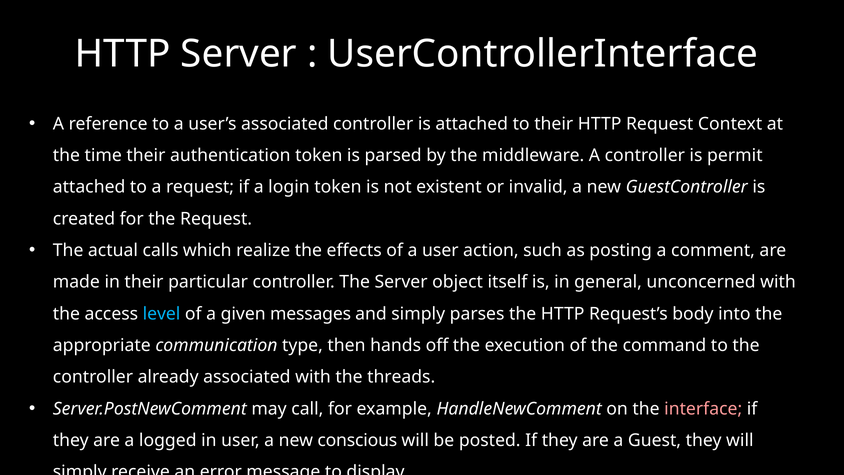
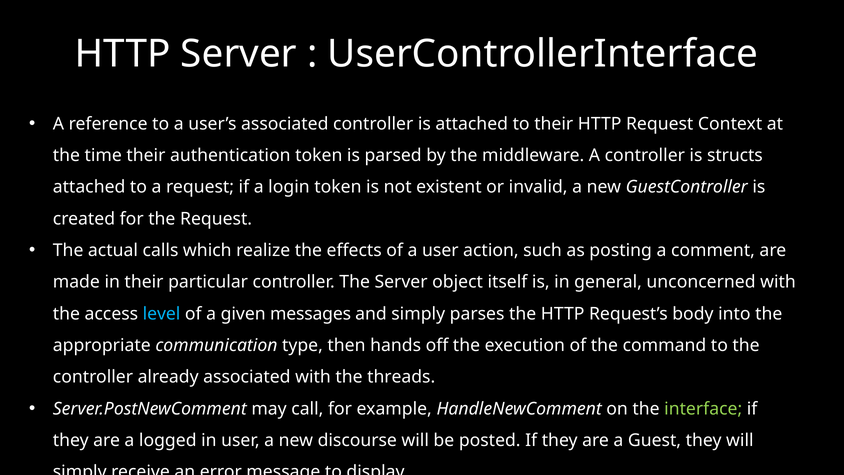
permit: permit -> structs (735, 155)
interface colour: pink -> light green (703, 409)
conscious: conscious -> discourse (357, 440)
